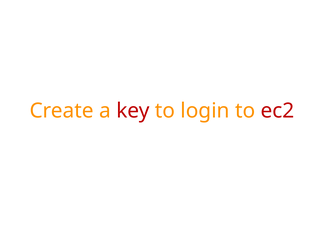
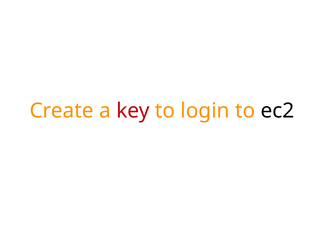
ec2 colour: red -> black (277, 111)
